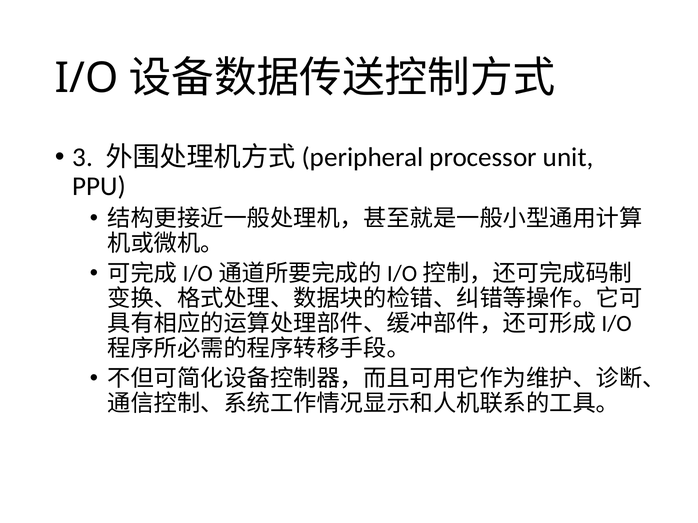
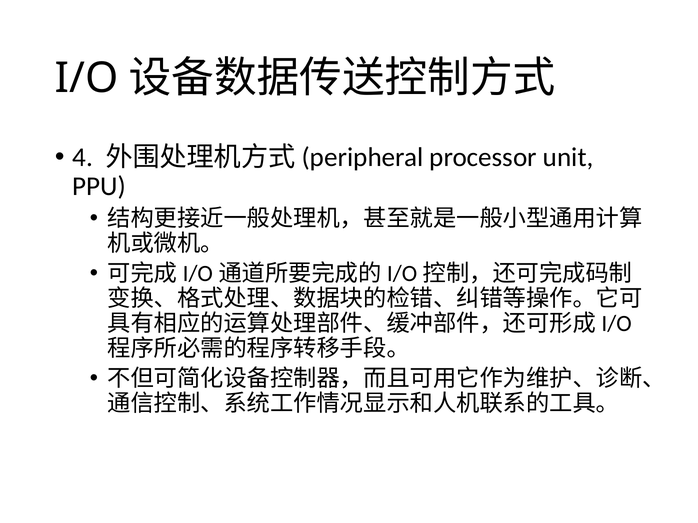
3: 3 -> 4 (83, 157)
